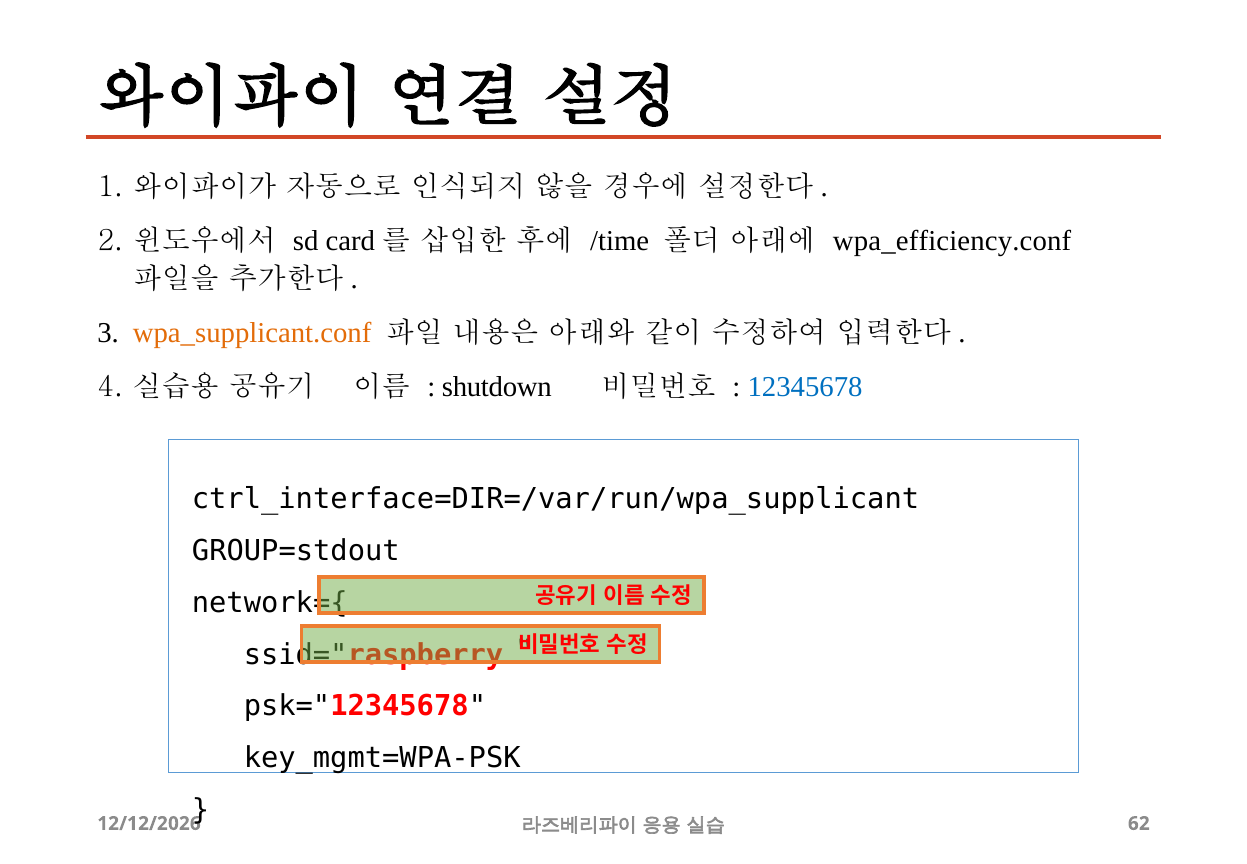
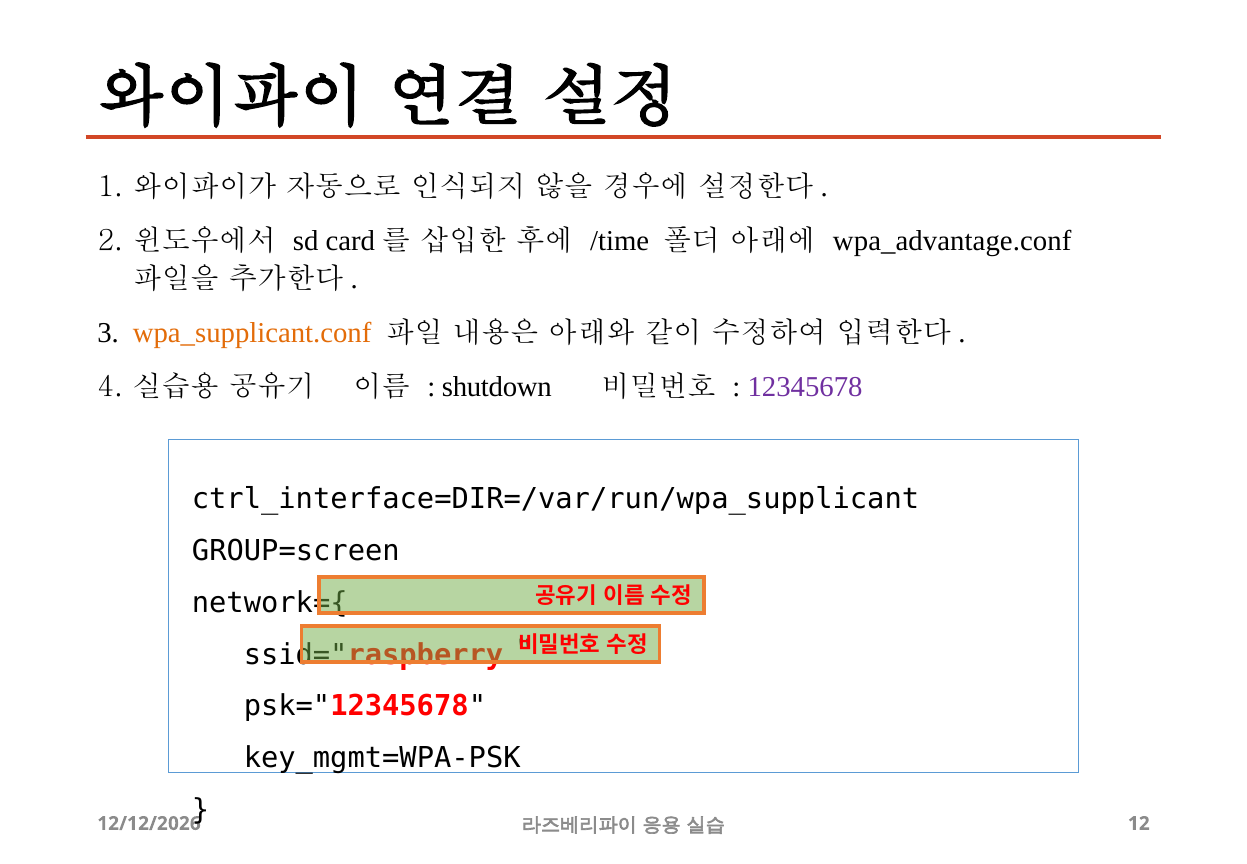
wpa_efficiency.conf: wpa_efficiency.conf -> wpa_advantage.conf (952, 240)
12345678 colour: blue -> purple (805, 386)
GROUP=stdout: GROUP=stdout -> GROUP=screen (296, 550)
62: 62 -> 12 (1139, 823)
